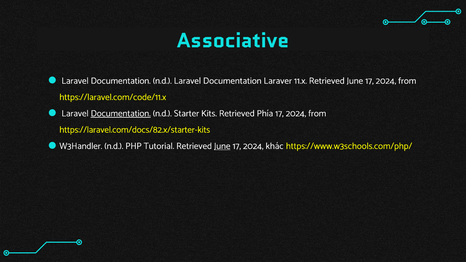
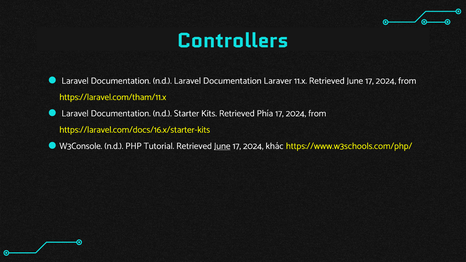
Associative: Associative -> Controllers (233, 41)
https://laravel.com/code/11.x: https://laravel.com/code/11.x -> https://laravel.com/tham/11.x (113, 97)
Documentation underline: present -> none (121, 113)
https://laravel.com/docs/82.x/starter-kits: https://laravel.com/docs/82.x/starter-kits -> https://laravel.com/docs/16.x/starter-kits (135, 130)
W3Handler: W3Handler -> W3Console (81, 146)
